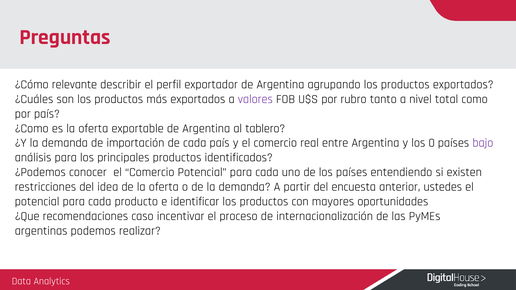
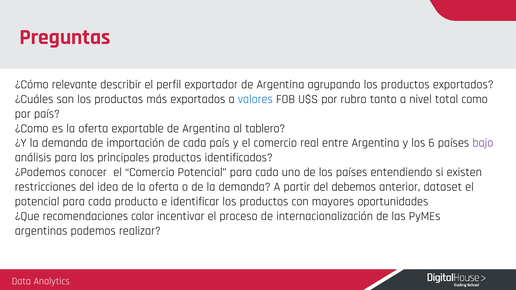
valores colour: purple -> blue (255, 99)
0: 0 -> 6 (432, 143)
encuesta: encuesta -> debemos (354, 187)
ustedes: ustedes -> dataset (443, 187)
caso: caso -> color (143, 216)
